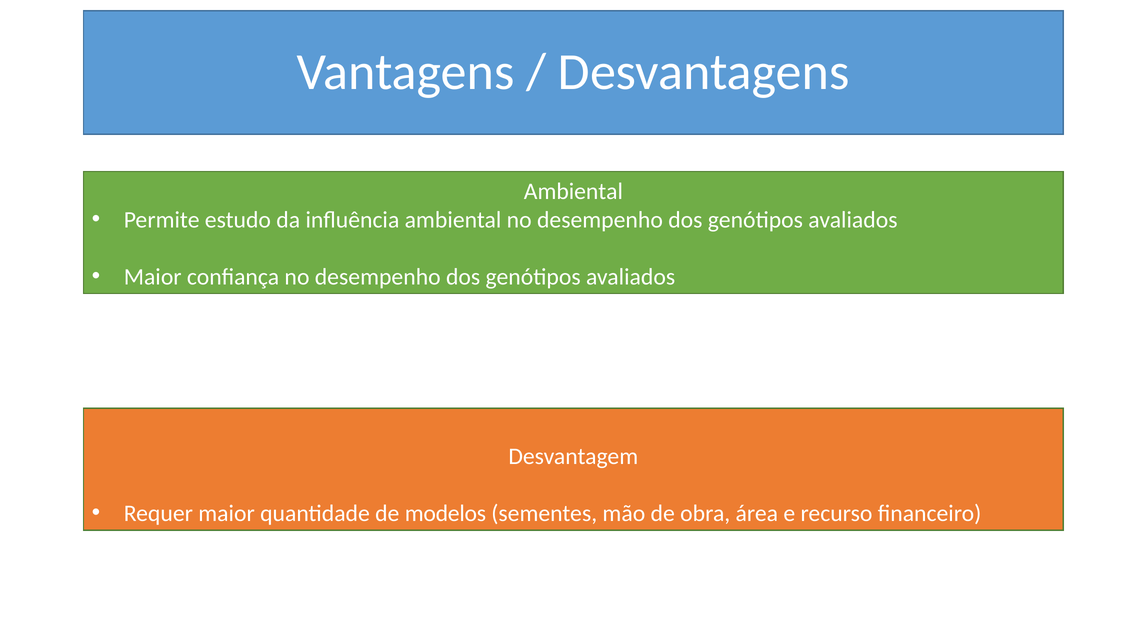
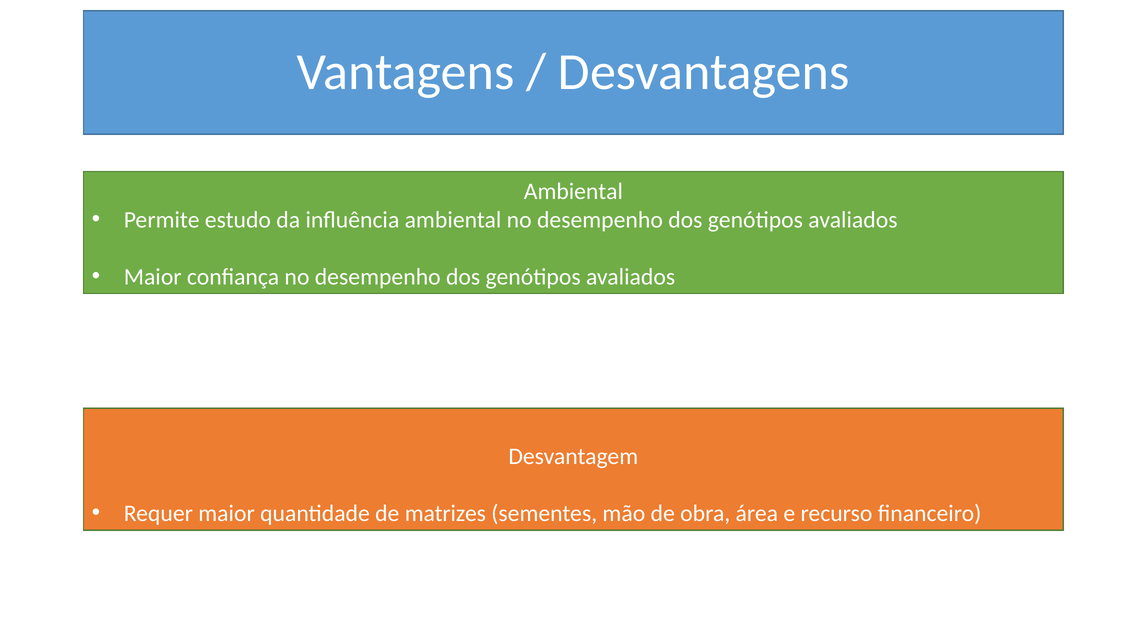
modelos: modelos -> matrizes (445, 513)
